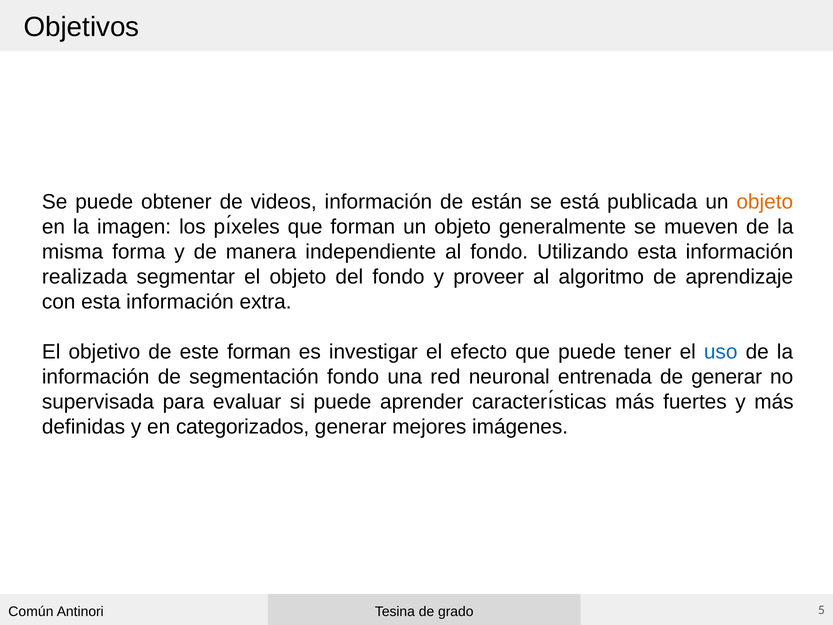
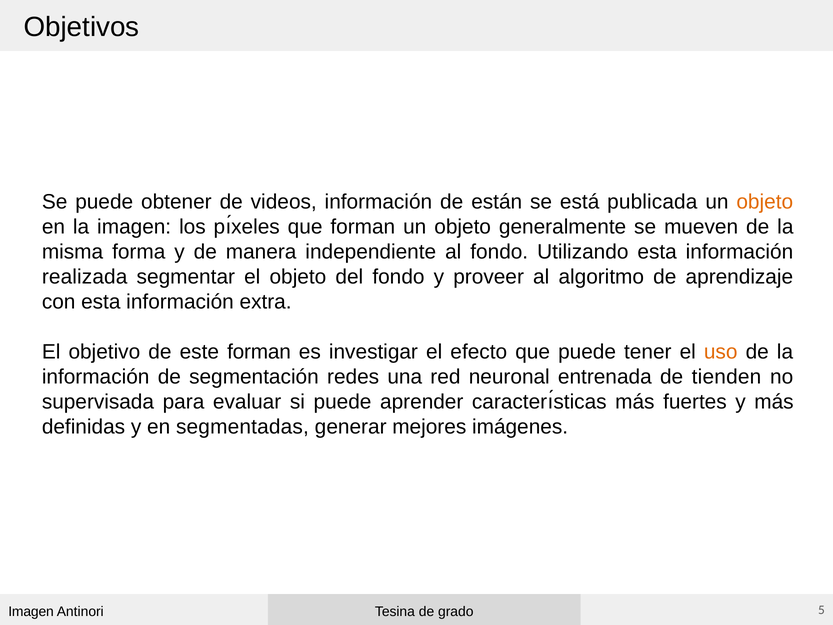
uso colour: blue -> orange (721, 352)
segmentación fondo: fondo -> redes (353, 377)
de generar: generar -> tienden (727, 377)
categorizados: categorizados -> segmentadas (242, 427)
Común: Común -> Imagen (31, 611)
